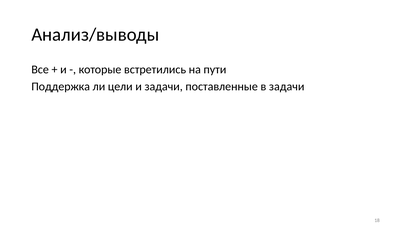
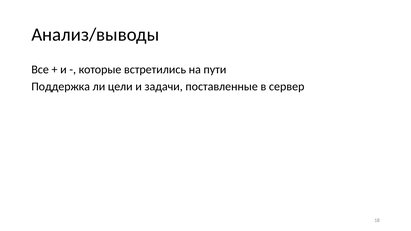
в задачи: задачи -> сервер (287, 87)
